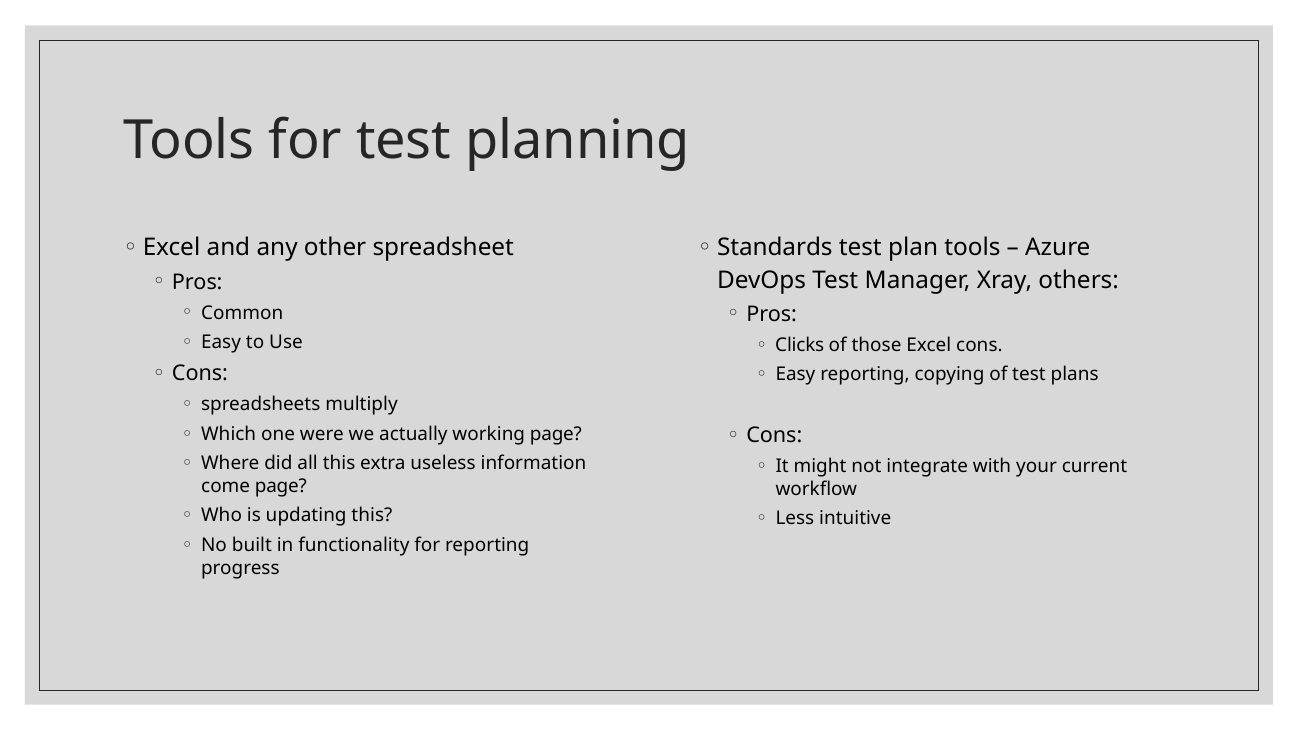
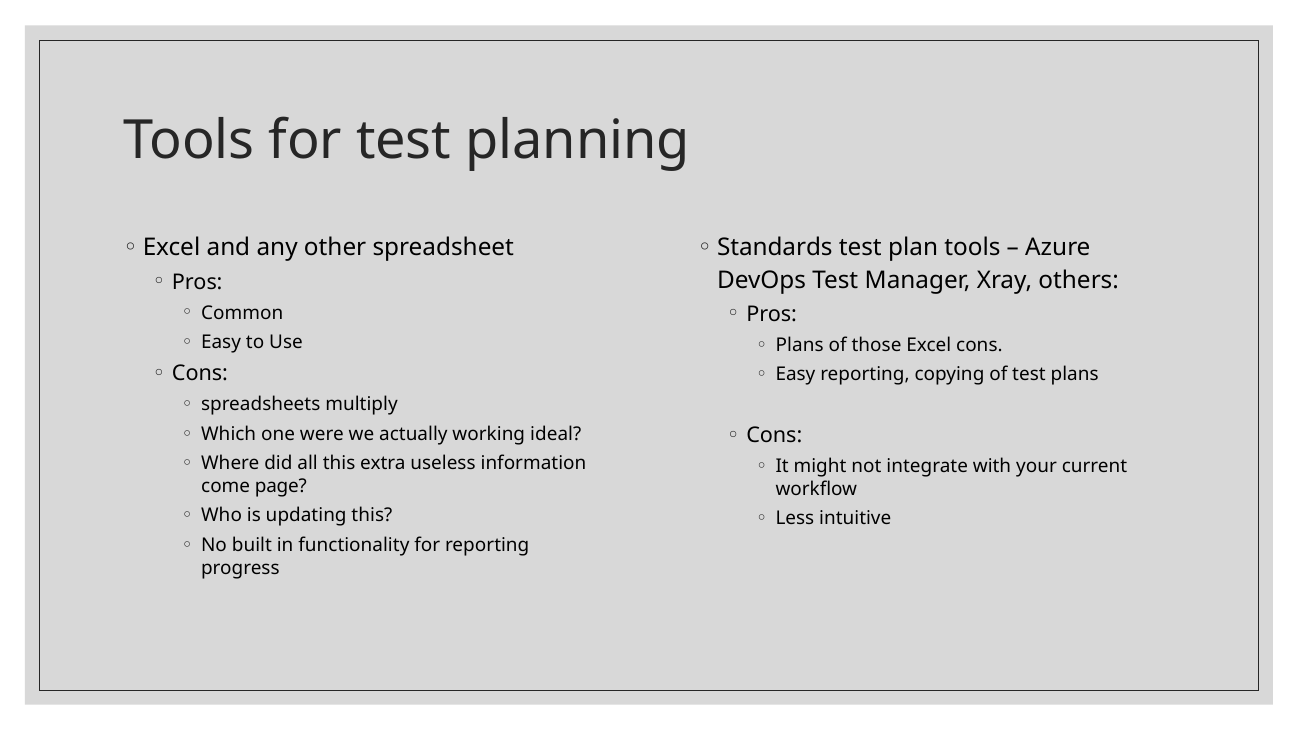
Clicks: Clicks -> Plans (800, 345)
working page: page -> ideal (556, 434)
